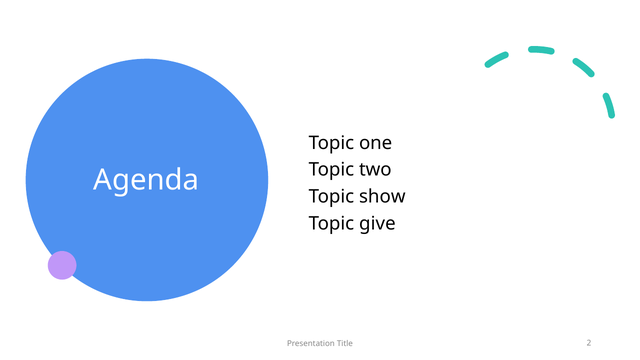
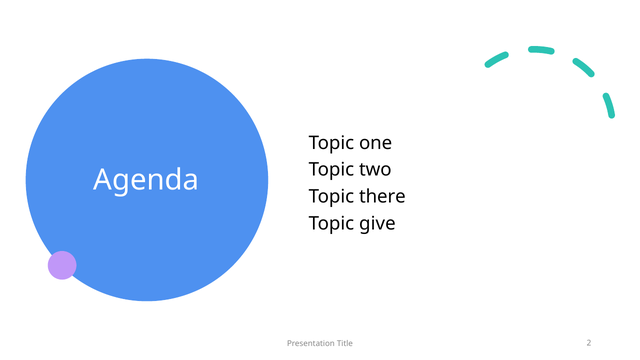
show: show -> there (382, 197)
